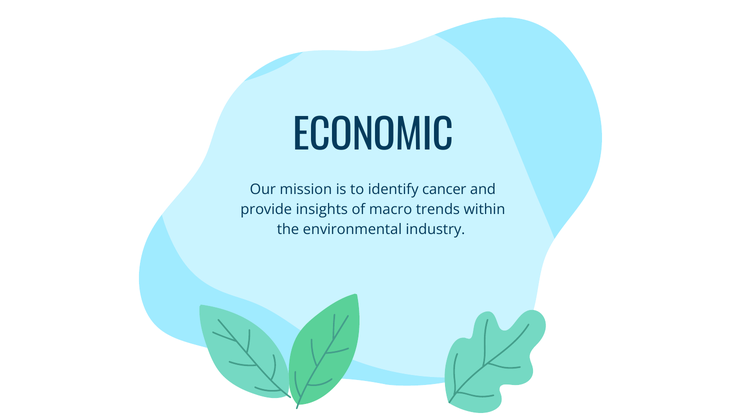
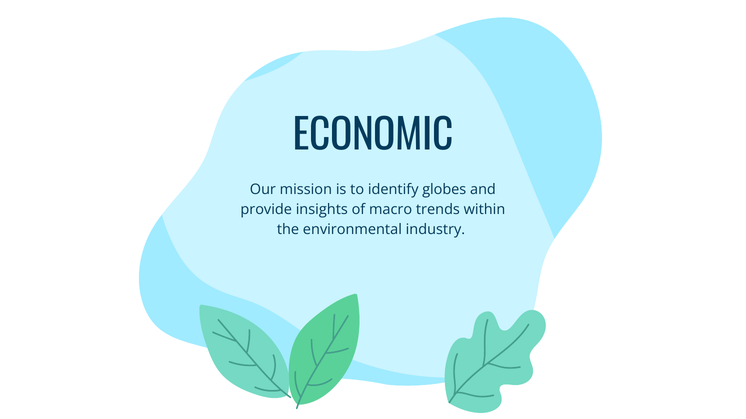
cancer: cancer -> globes (444, 190)
